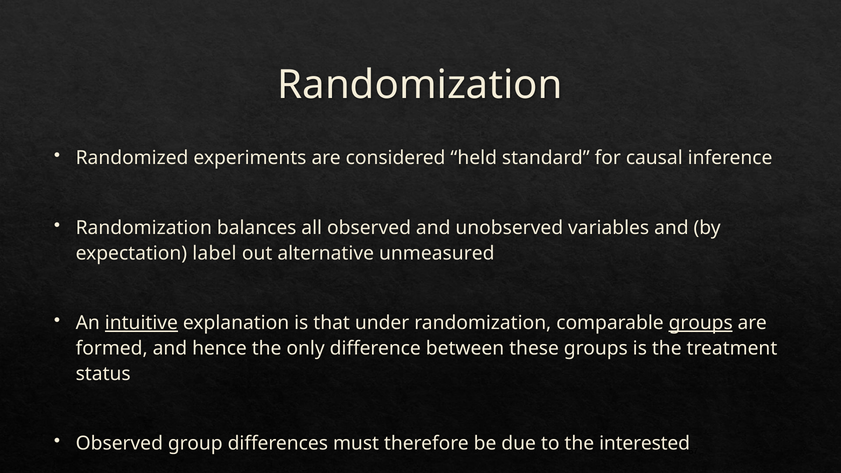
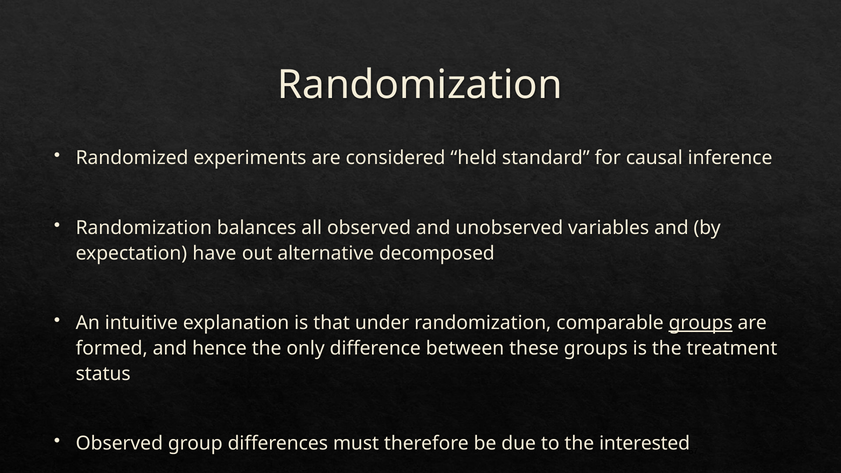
label: label -> have (214, 253)
unmeasured: unmeasured -> decomposed (437, 253)
intuitive underline: present -> none (141, 323)
